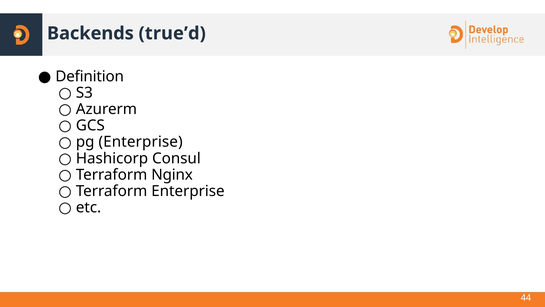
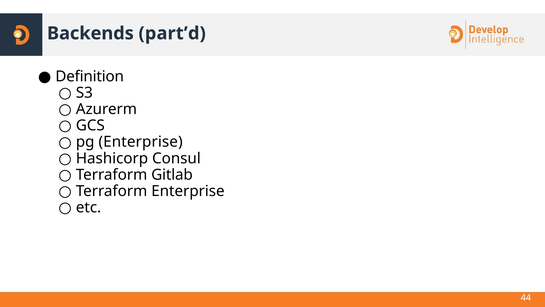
true’d: true’d -> part’d (172, 33)
Nginx: Nginx -> Gitlab (172, 174)
